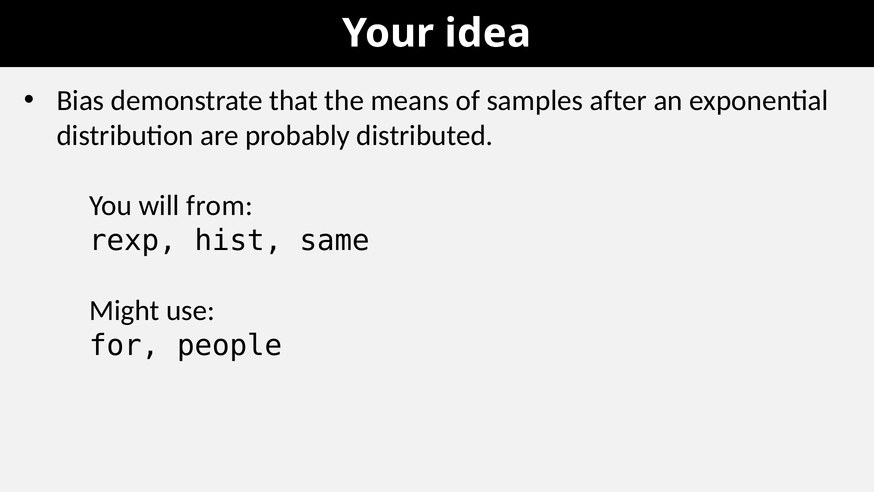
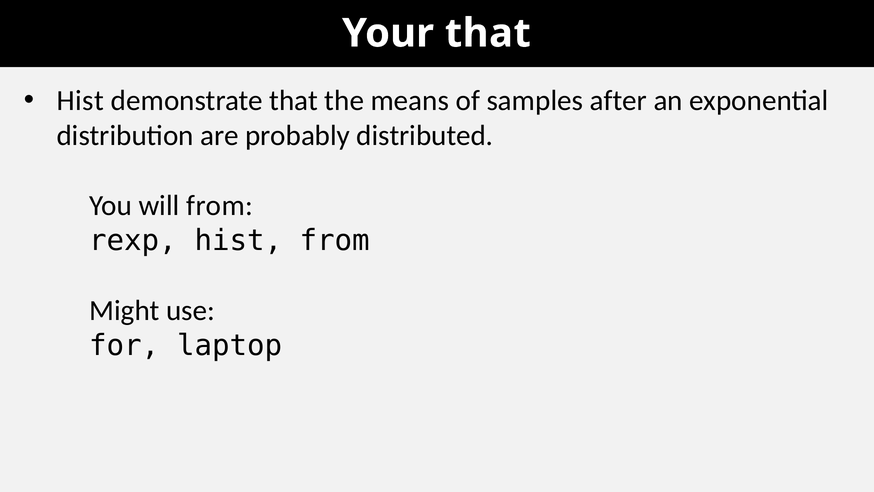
Your idea: idea -> that (488, 33)
Bias: Bias -> Hist (80, 101)
hist same: same -> from (335, 240)
people: people -> laptop (230, 345)
